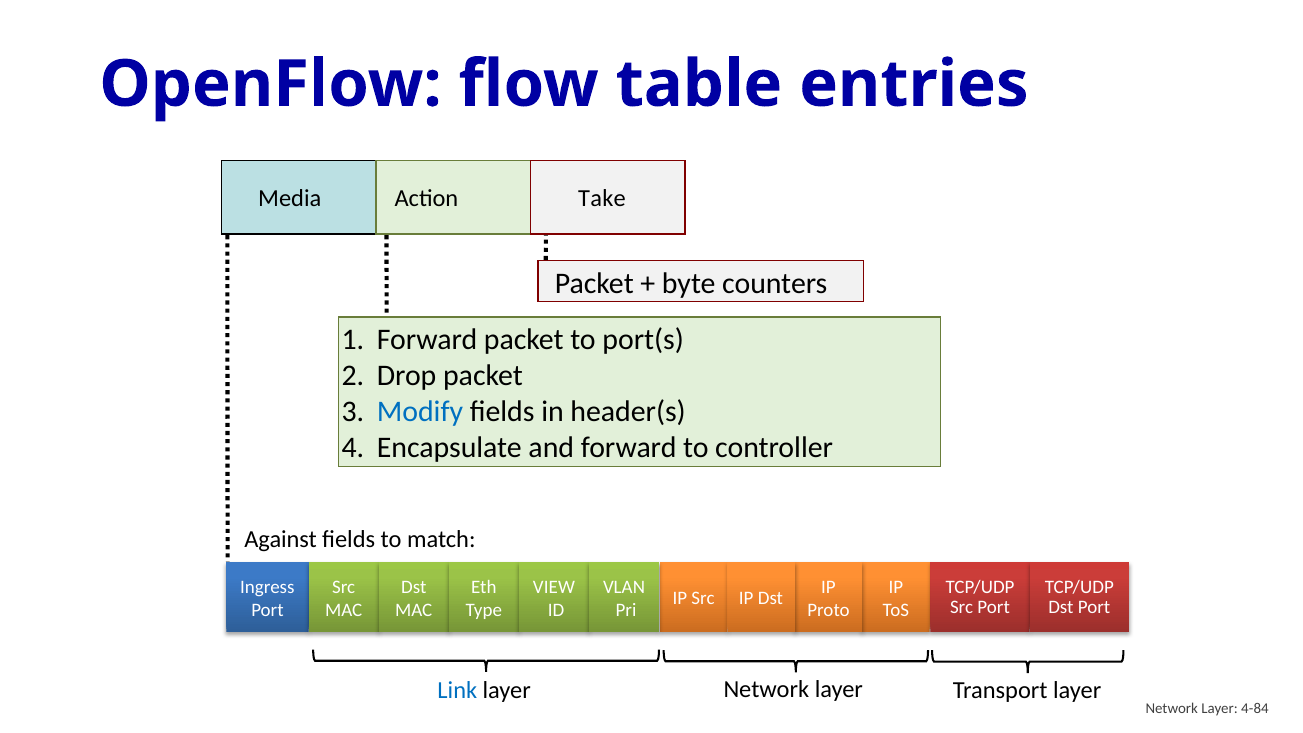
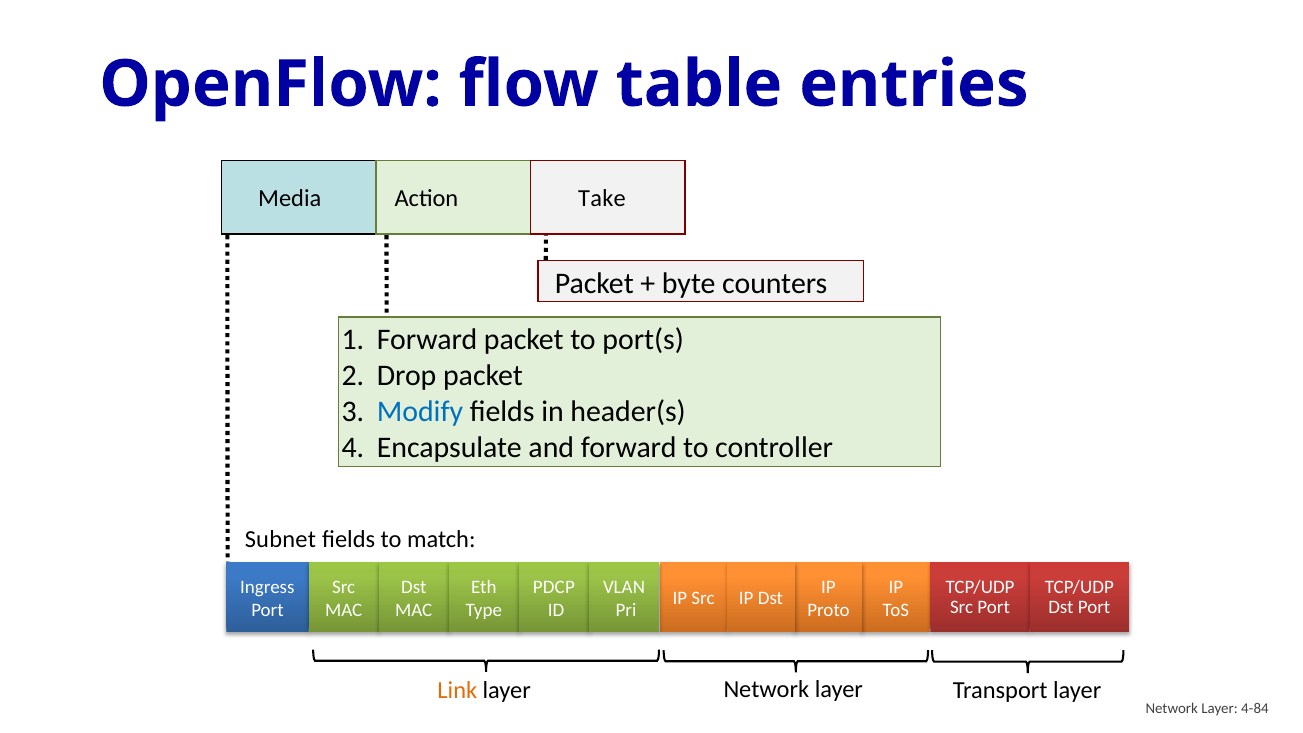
Against: Against -> Subnet (280, 539)
VIEW: VIEW -> PDCP (554, 587)
Link colour: blue -> orange (457, 690)
